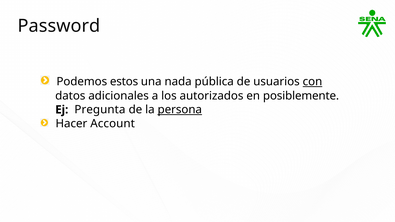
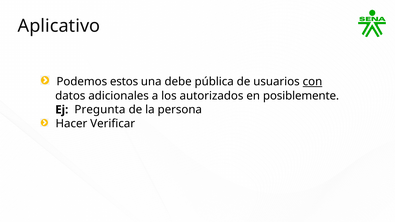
Password: Password -> Aplicativo (59, 26)
nada: nada -> debe (178, 82)
persona underline: present -> none (180, 110)
Account: Account -> Verificar (113, 124)
